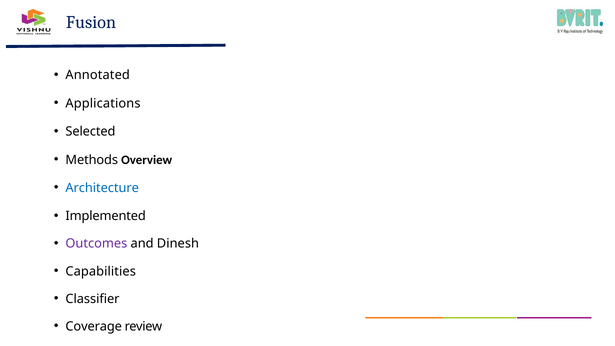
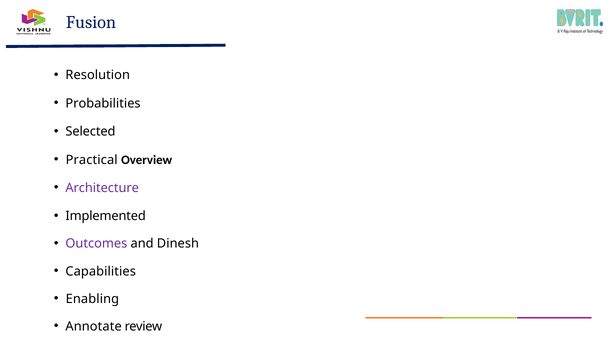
Annotated: Annotated -> Resolution (98, 75)
Applications: Applications -> Probabilities (103, 103)
Methods: Methods -> Practical (92, 160)
Architecture colour: blue -> purple (102, 188)
Classifier: Classifier -> Enabling (92, 299)
Coverage: Coverage -> Annotate (94, 326)
